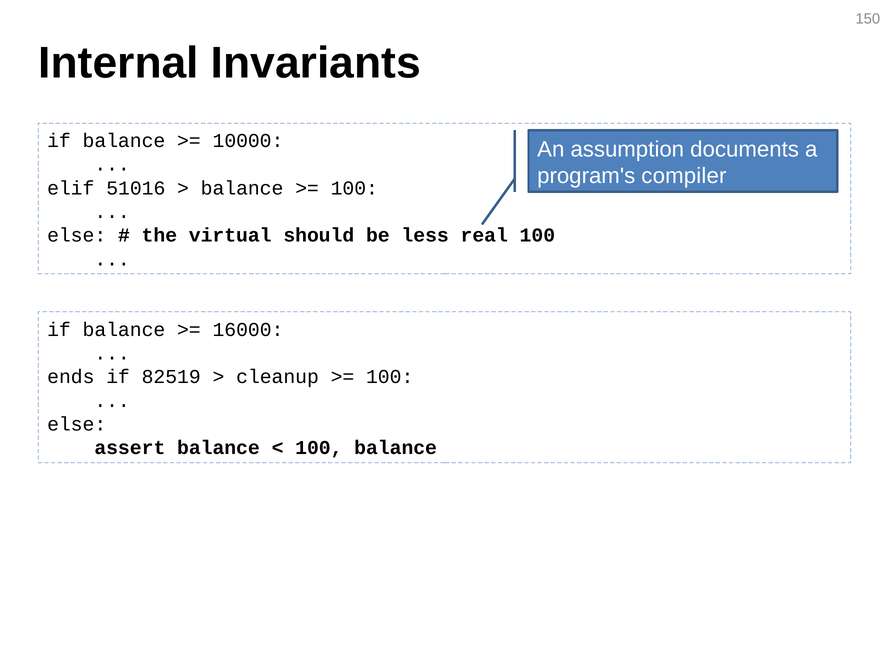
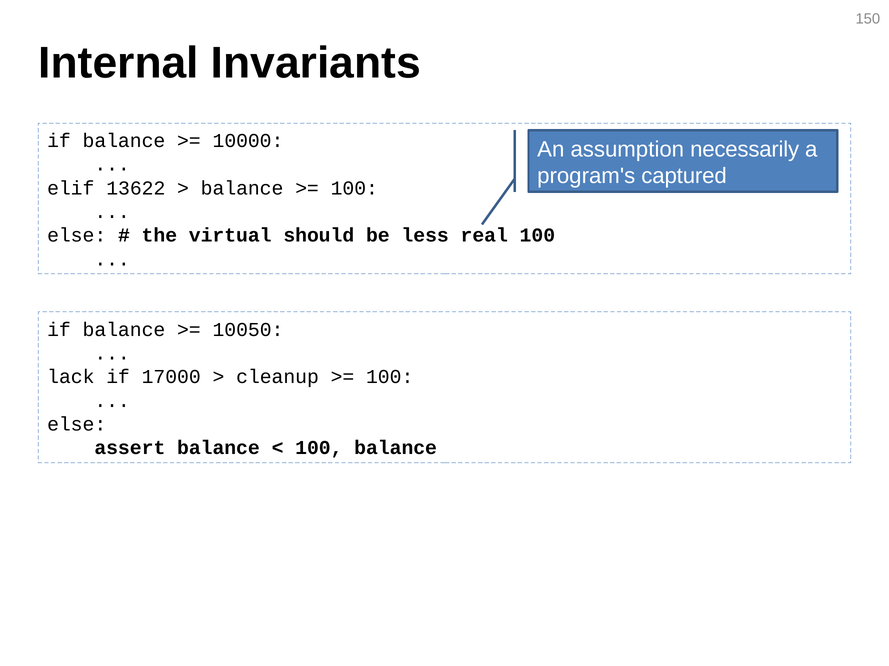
documents: documents -> necessarily (745, 149)
compiler: compiler -> captured (684, 176)
51016: 51016 -> 13622 (136, 188)
16000: 16000 -> 10050 (248, 330)
ends: ends -> lack (71, 377)
82519: 82519 -> 17000 (171, 377)
